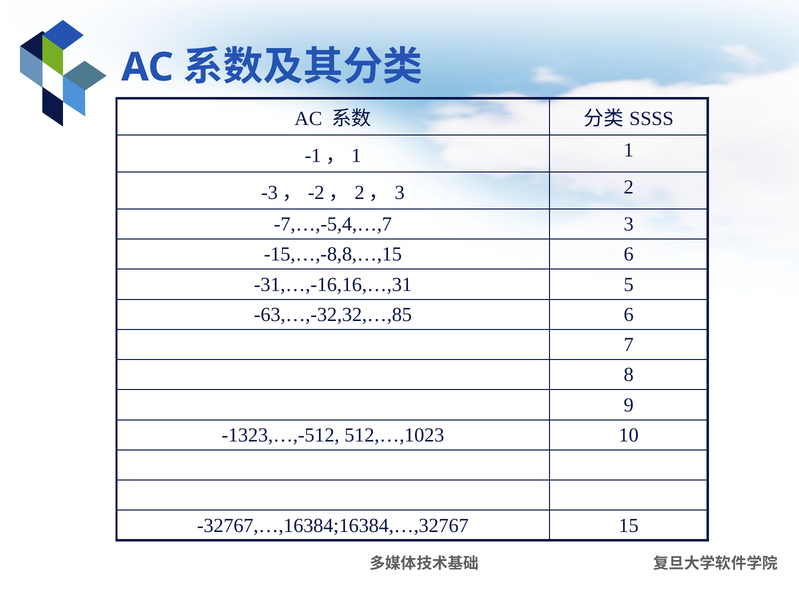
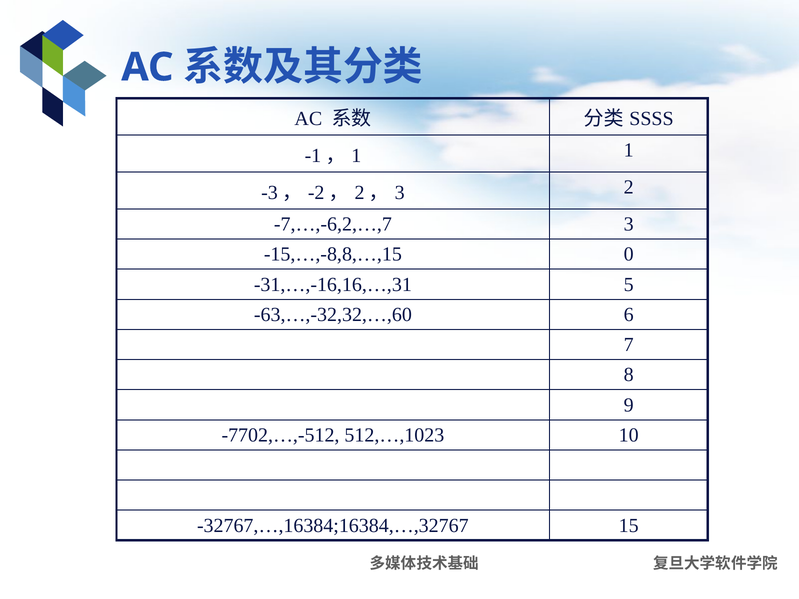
-7,…,-5,4,…,7: -7,…,-5,4,…,7 -> -7,…,-6,2,…,7 (333, 224)
-15,…,-8,8,…,15 6: 6 -> 0 (629, 254)
-63,…,-32,32,…,85: -63,…,-32,32,…,85 -> -63,…,-32,32,…,60 (333, 315)
-1323,…,-512: -1323,…,-512 -> -7702,…,-512 (281, 435)
